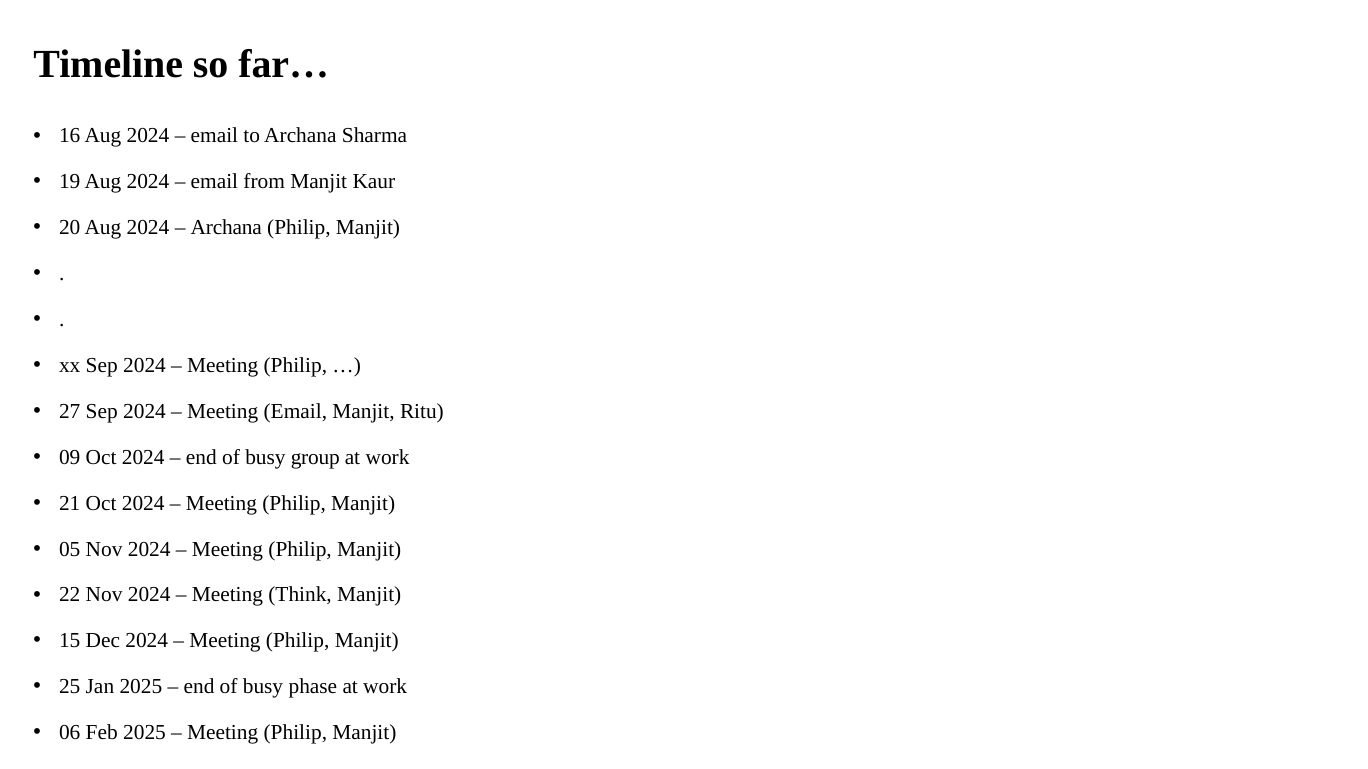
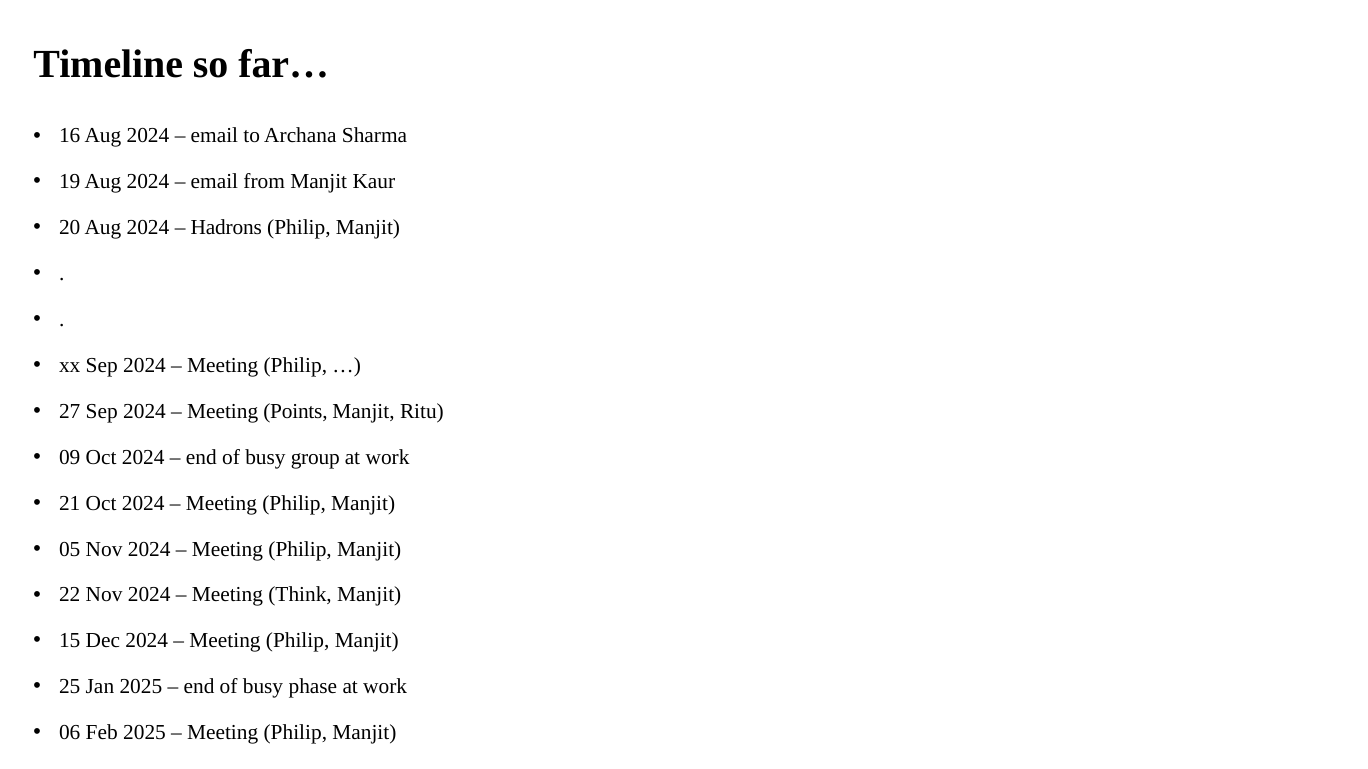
Archana: Archana -> Hadrons (226, 228)
Meeting Email: Email -> Points (295, 412)
